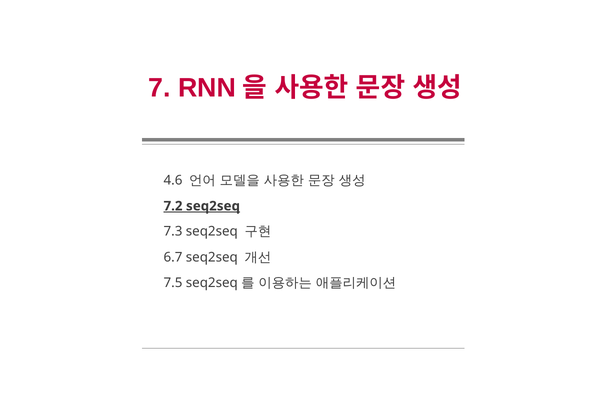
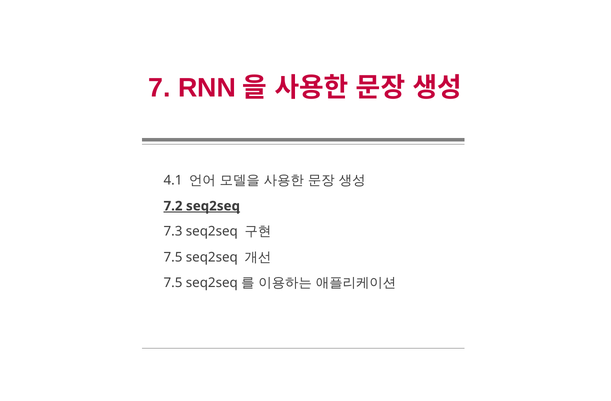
4.6: 4.6 -> 4.1 (173, 181)
6.7: 6.7 -> 7.5 (173, 257)
